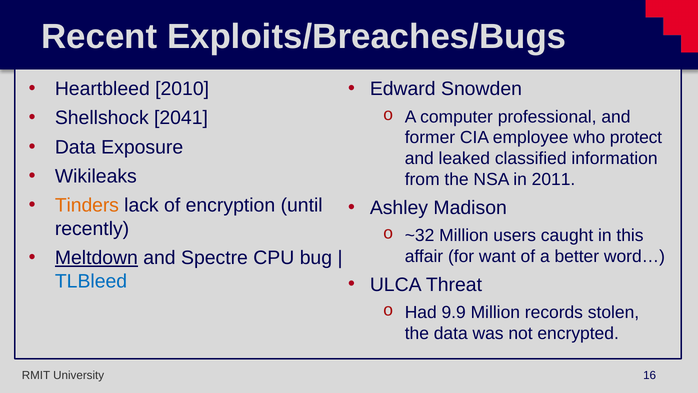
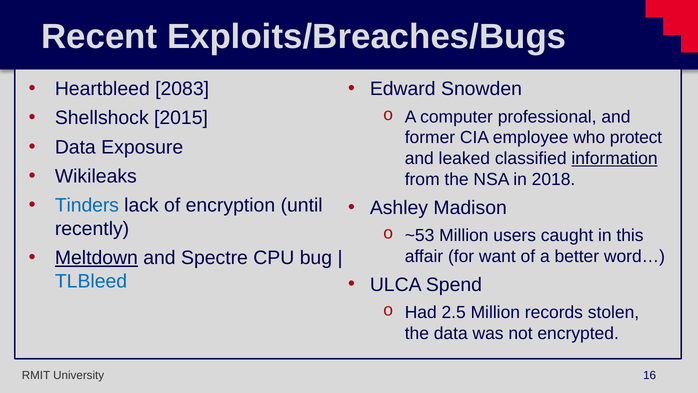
2010: 2010 -> 2083 (182, 89)
2041: 2041 -> 2015 (181, 118)
information underline: none -> present (615, 159)
2011: 2011 -> 2018 (554, 179)
Tinders colour: orange -> blue (87, 205)
~32: ~32 -> ~53 (420, 235)
Threat: Threat -> Spend (454, 284)
9.9: 9.9 -> 2.5 (454, 312)
